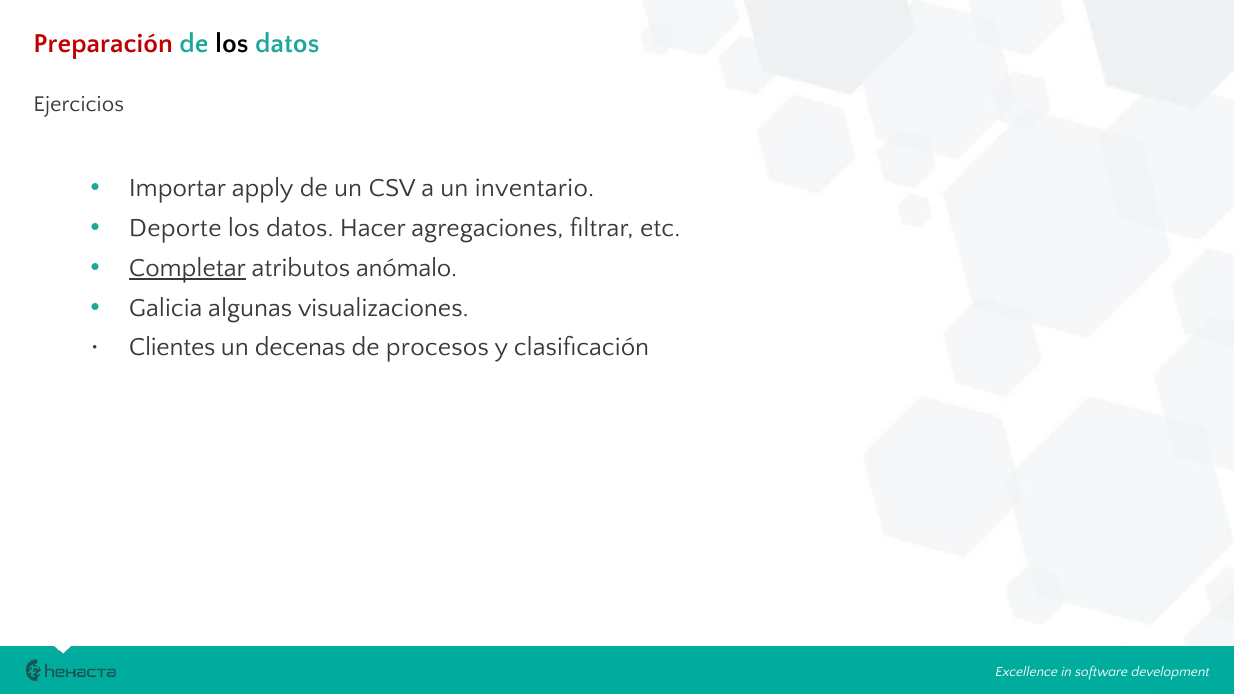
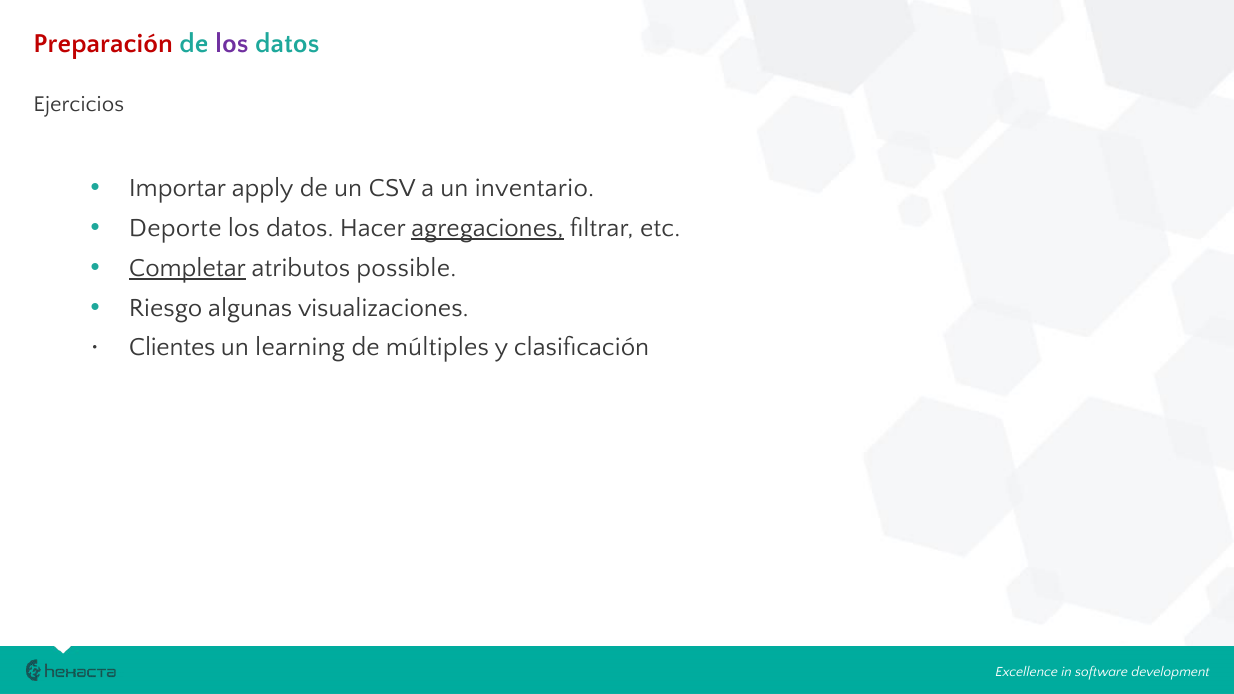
los colour: black -> purple (232, 44)
agregaciones underline: none -> present (488, 228)
anómalo: anómalo -> possible (406, 268)
Galicia: Galicia -> Riesgo (166, 308)
decenas: decenas -> learning (300, 347)
procesos: procesos -> múltiples (437, 347)
